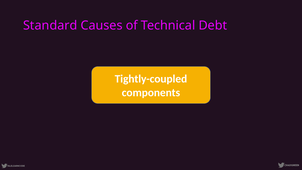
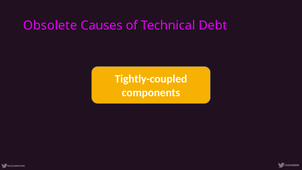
Standard: Standard -> Obsolete (50, 25)
